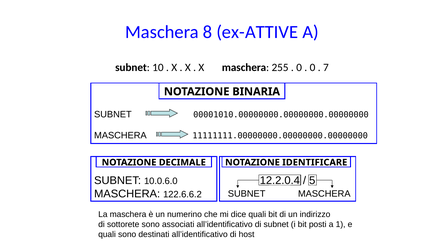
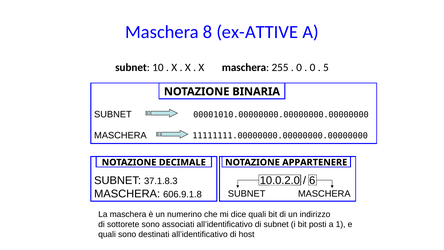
7: 7 -> 5 (326, 67)
IDENTIFICARE: IDENTIFICARE -> APPARTENERE (315, 162)
10.0.6.0: 10.0.6.0 -> 37.1.8.3 (161, 181)
12.2.0.4: 12.2.0.4 -> 10.0.2.0 (280, 180)
5: 5 -> 6 (312, 180)
122.6.6.2: 122.6.6.2 -> 606.9.1.8 (182, 194)
